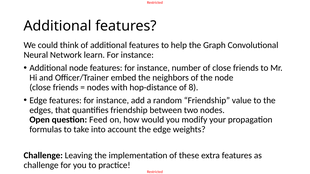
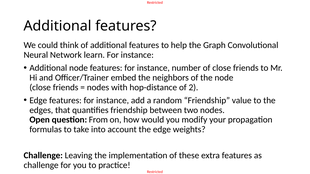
8: 8 -> 2 (193, 88)
Feed: Feed -> From (98, 120)
